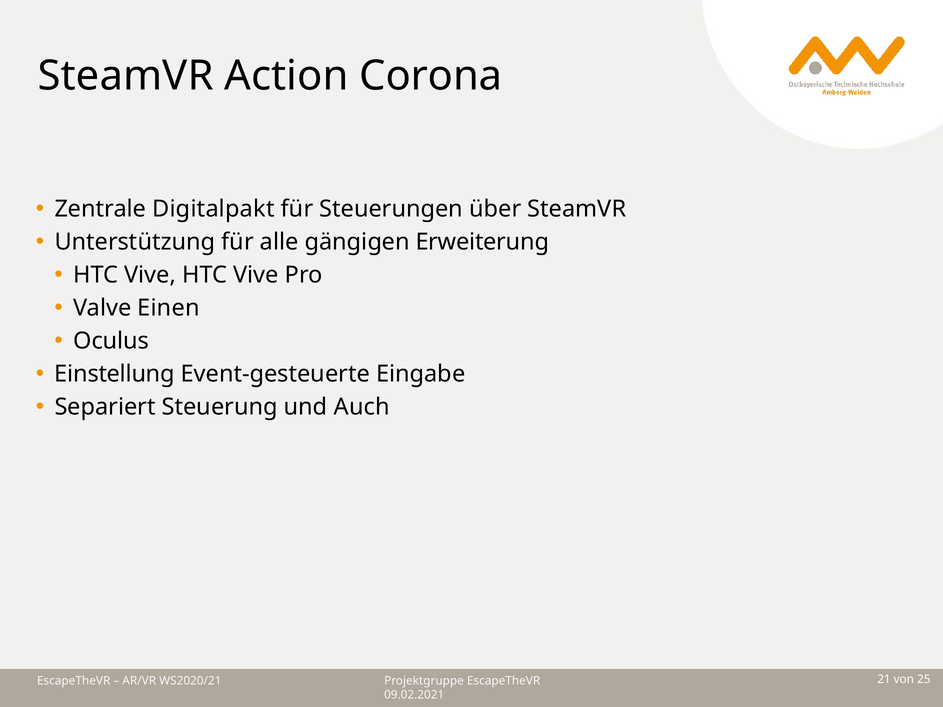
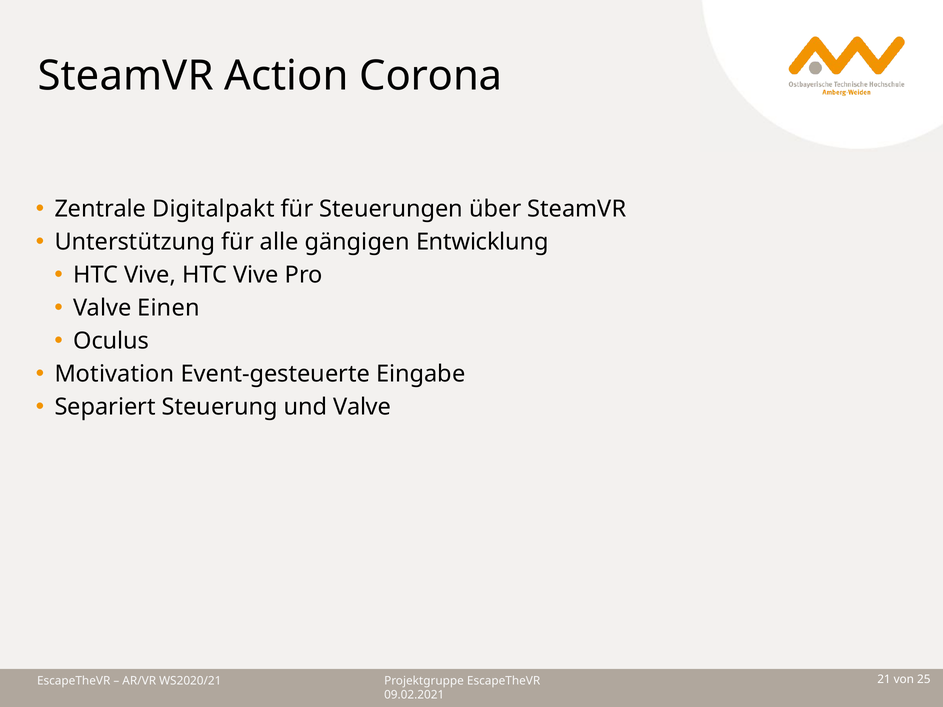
Erweiterung: Erweiterung -> Entwicklung (482, 242)
Einstellung: Einstellung -> Motivation (114, 374)
und Auch: Auch -> Valve (362, 407)
